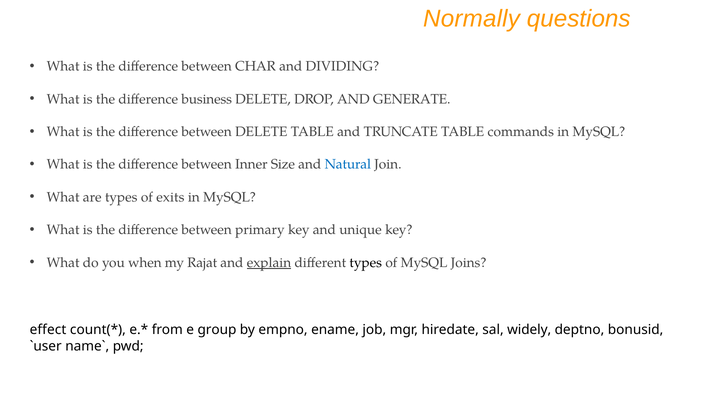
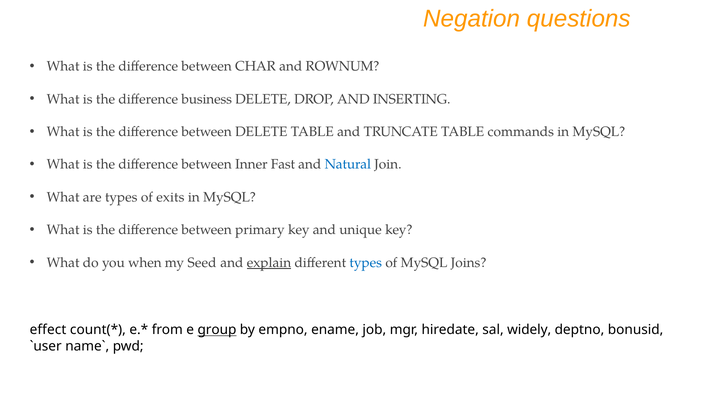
Normally: Normally -> Negation (472, 19)
DIVIDING: DIVIDING -> ROWNUM (343, 66)
GENERATE: GENERATE -> INSERTING (412, 99)
Size: Size -> Fast (283, 164)
Rajat: Rajat -> Seed (202, 263)
types colour: black -> blue (366, 263)
group underline: none -> present (217, 330)
